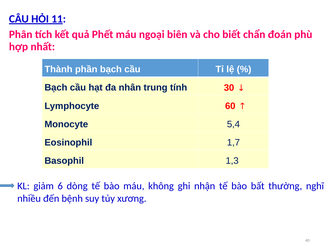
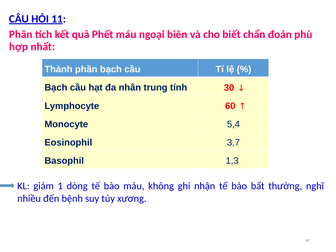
1,7: 1,7 -> 3,7 (233, 142)
6: 6 -> 1 (60, 186)
